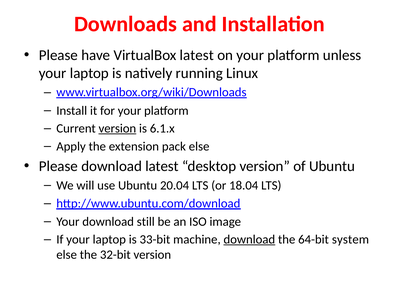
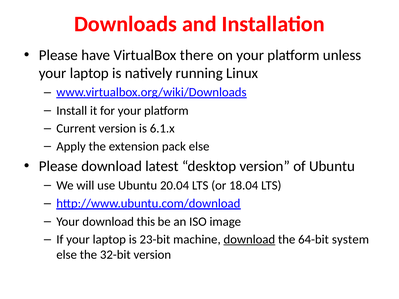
VirtualBox latest: latest -> there (197, 55)
version underline: present -> none (117, 129)
still: still -> this (146, 222)
33-bit: 33-bit -> 23-bit (155, 240)
